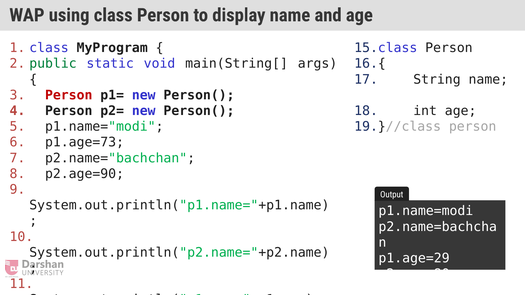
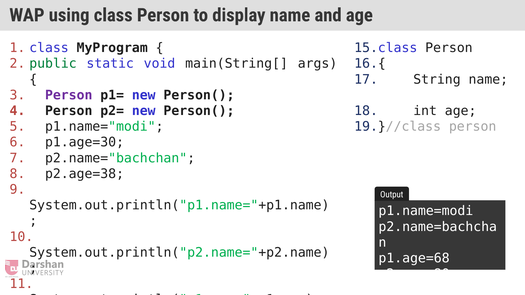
Person colour: red -> purple (69, 95)
p1.age=73: p1.age=73 -> p1.age=30 (85, 142)
p2.age=90: p2.age=90 -> p2.age=38 (85, 174)
p1.age=29: p1.age=29 -> p1.age=68 (414, 258)
